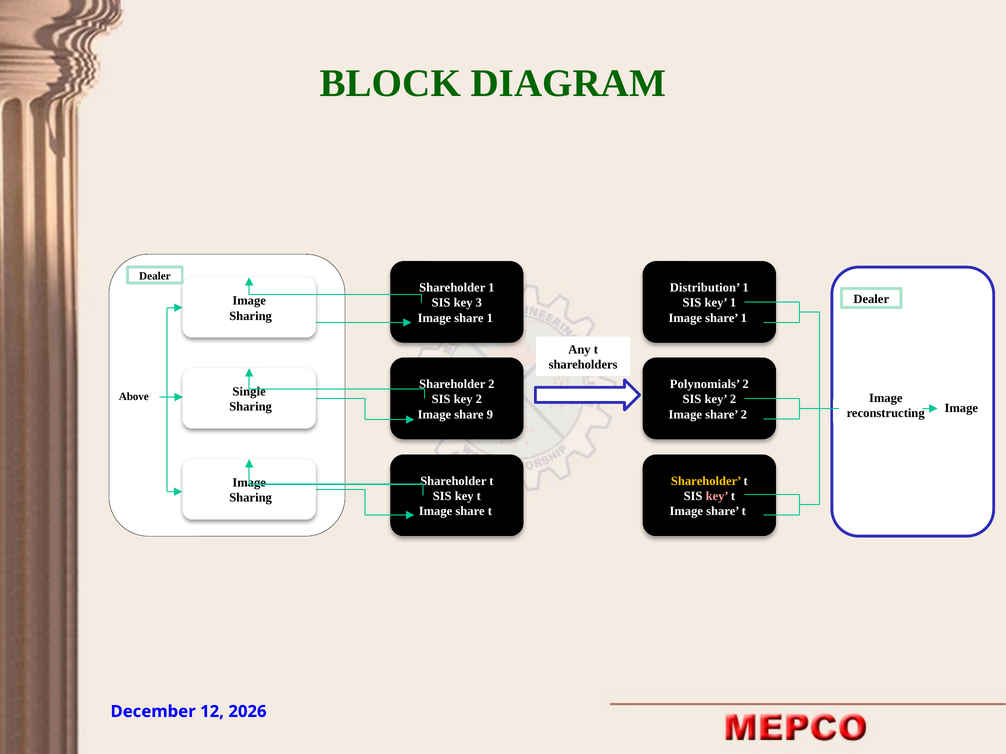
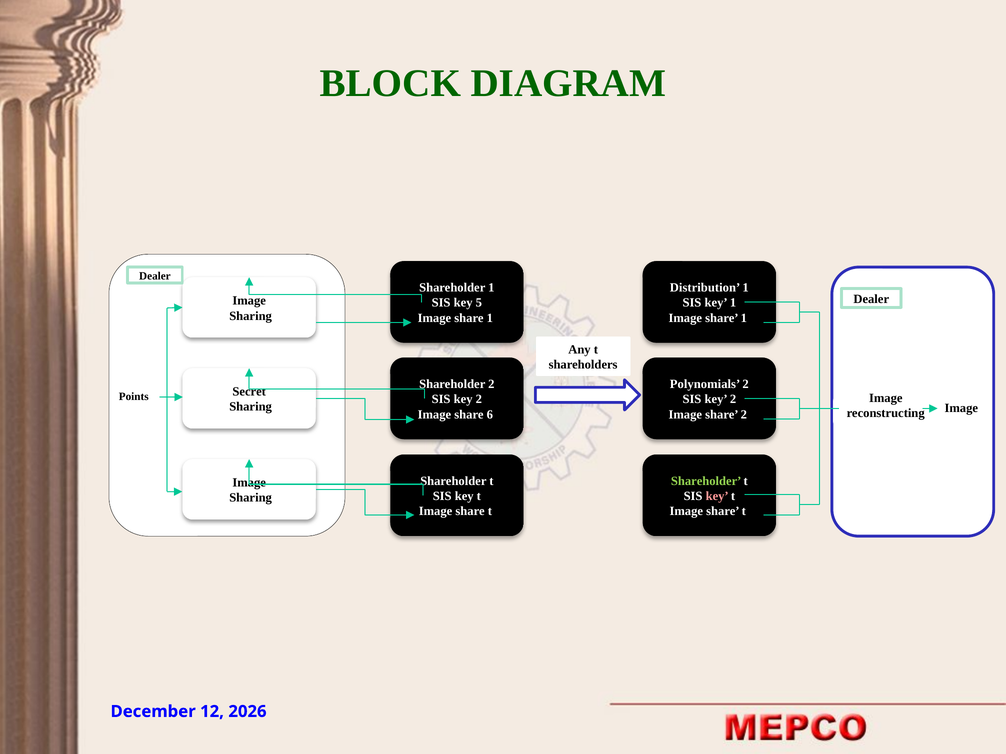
3: 3 -> 5 (479, 303)
Single: Single -> Secret (249, 392)
Above: Above -> Points (134, 397)
9: 9 -> 6 (490, 415)
Shareholder colour: yellow -> light green (706, 481)
